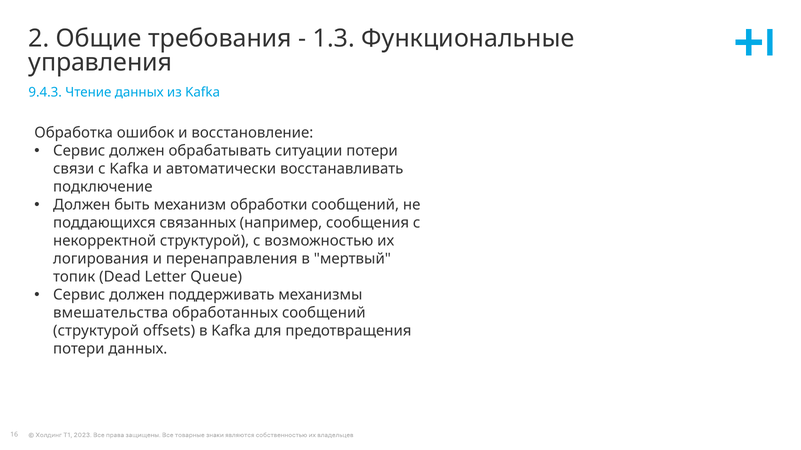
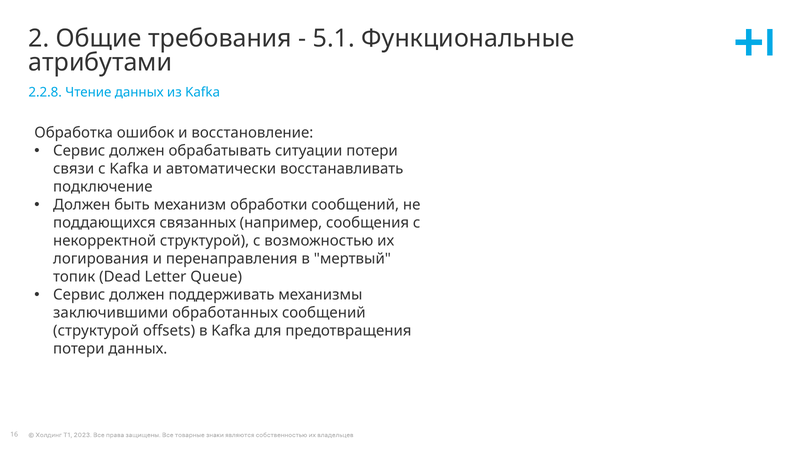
1.3: 1.3 -> 5.1 (334, 39)
управления: управления -> атрибутами (100, 63)
9.4.3: 9.4.3 -> 2.2.8 (45, 92)
вмешательства: вмешательства -> заключившими (111, 313)
